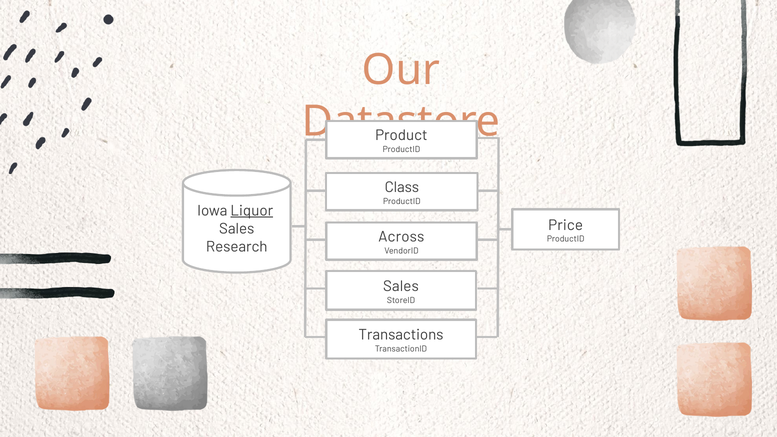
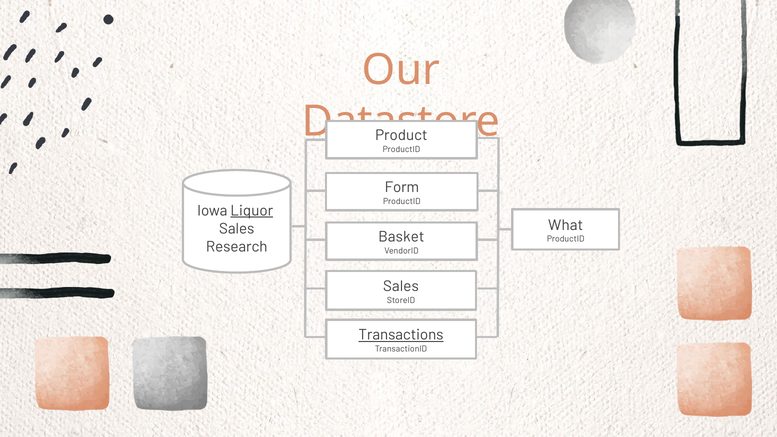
Class: Class -> Form (402, 187)
Price: Price -> What (566, 225)
Across: Across -> Basket (401, 237)
Transactions underline: none -> present (401, 335)
